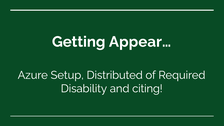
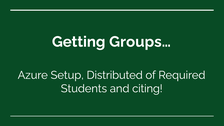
Appear…: Appear… -> Groups… (140, 42)
Disability: Disability -> Students (84, 89)
